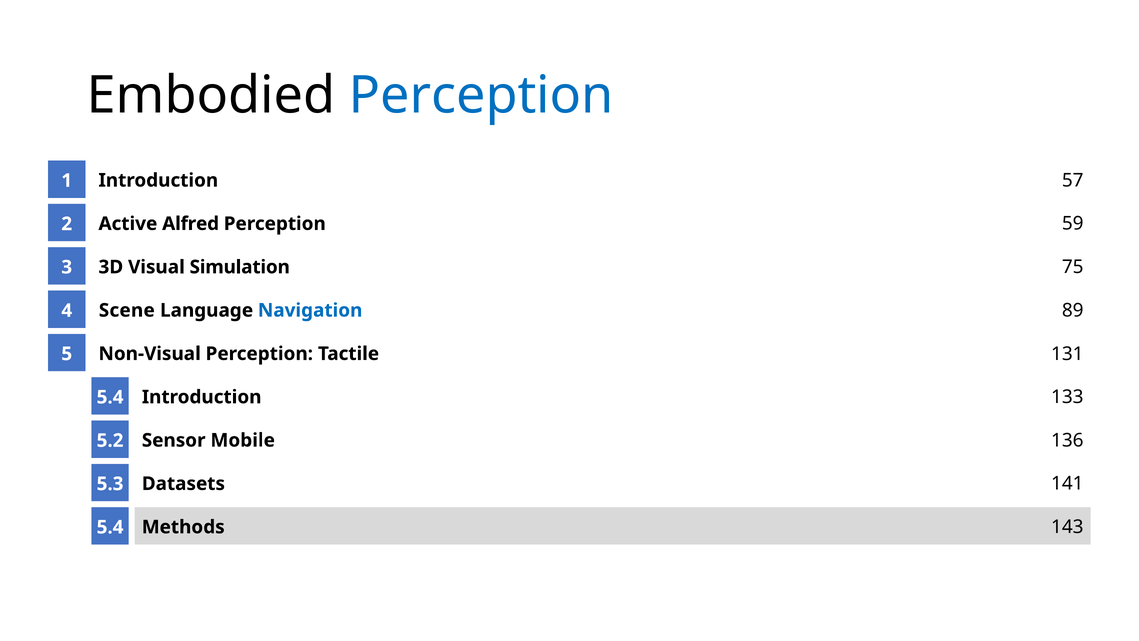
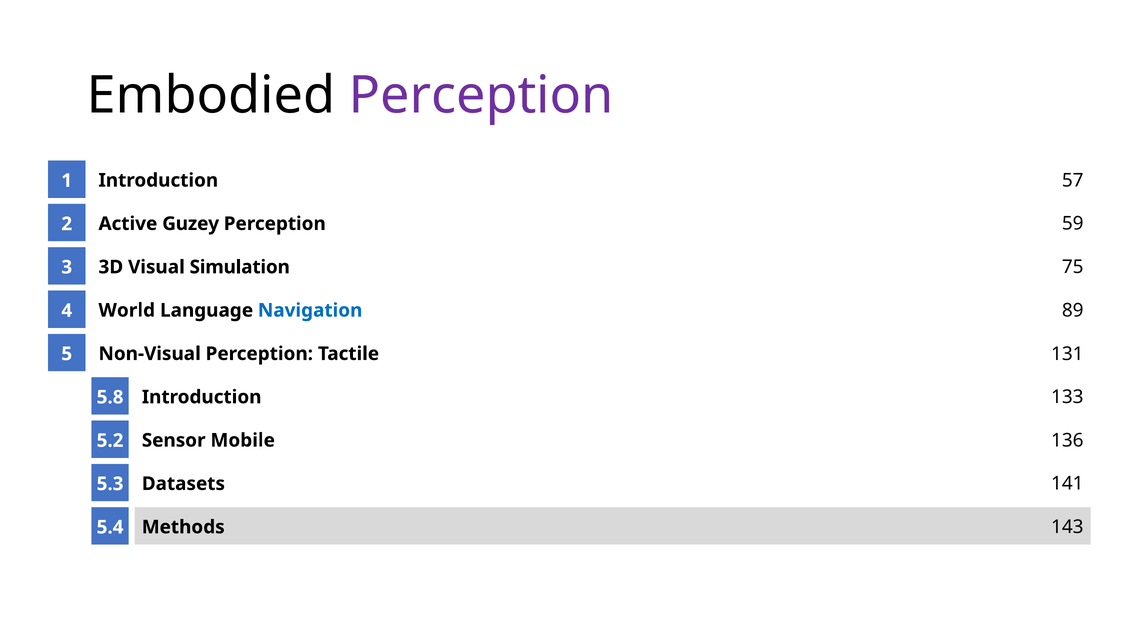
Perception colour: blue -> purple (481, 96)
Alfred: Alfred -> Guzey (191, 224)
Scene: Scene -> World (127, 310)
5.4: 5.4 -> 5.8 (110, 397)
